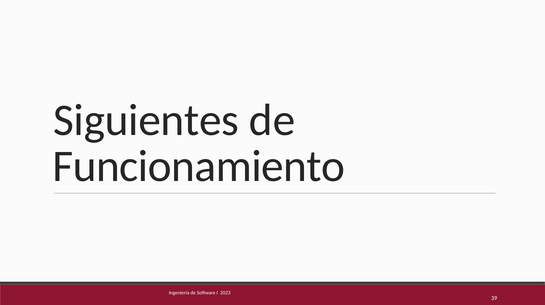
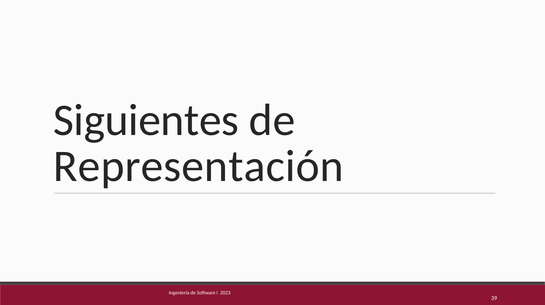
Funcionamiento: Funcionamiento -> Representación (198, 166)
